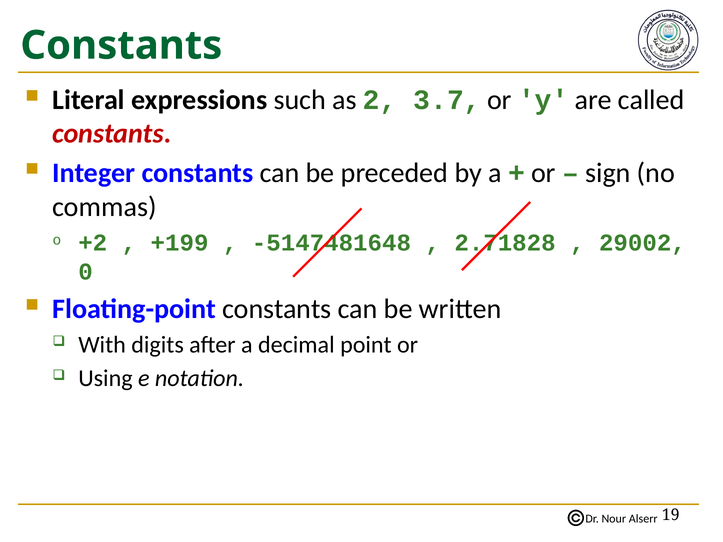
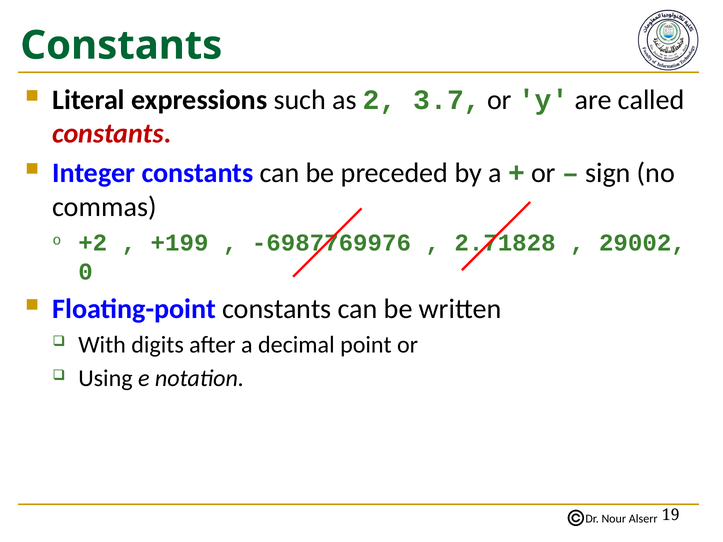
-5147481648: -5147481648 -> -6987769976 (331, 243)
